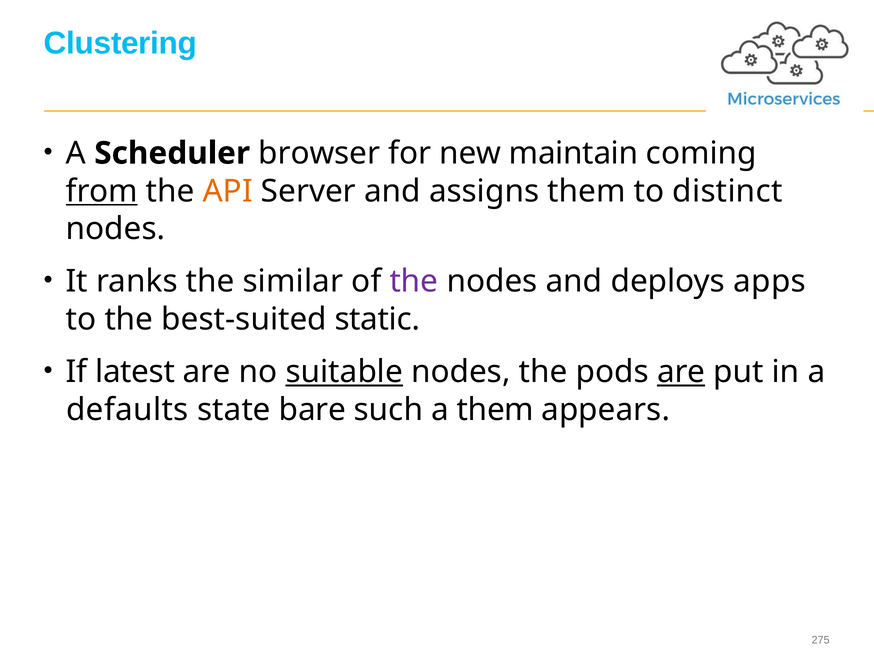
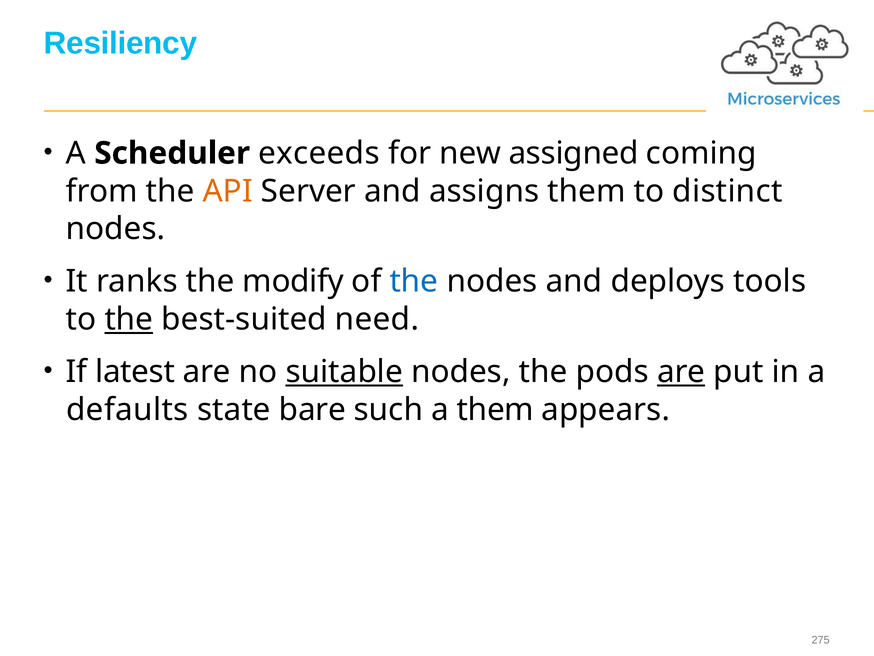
Clustering: Clustering -> Resiliency (120, 43)
browser: browser -> exceeds (319, 153)
maintain: maintain -> assigned (574, 153)
from underline: present -> none (102, 191)
similar: similar -> modify (293, 281)
the colour: purple -> blue (414, 281)
apps: apps -> tools (770, 281)
the underline: none -> present (129, 319)
static: static -> need (377, 319)
